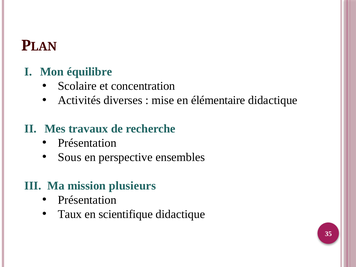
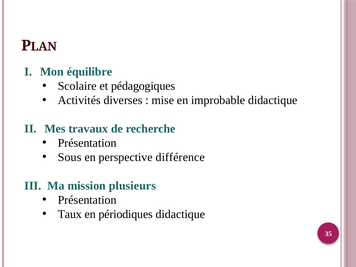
concentration: concentration -> pédagogiques (143, 86)
élémentaire: élémentaire -> improbable (218, 100)
ensembles: ensembles -> différence (180, 157)
scientifique: scientifique -> périodiques (126, 214)
